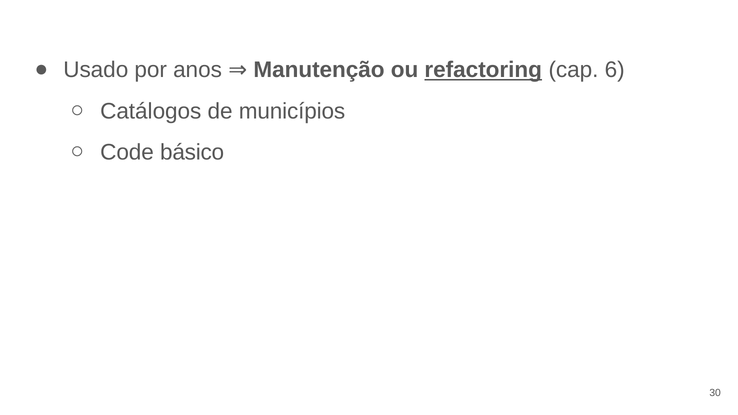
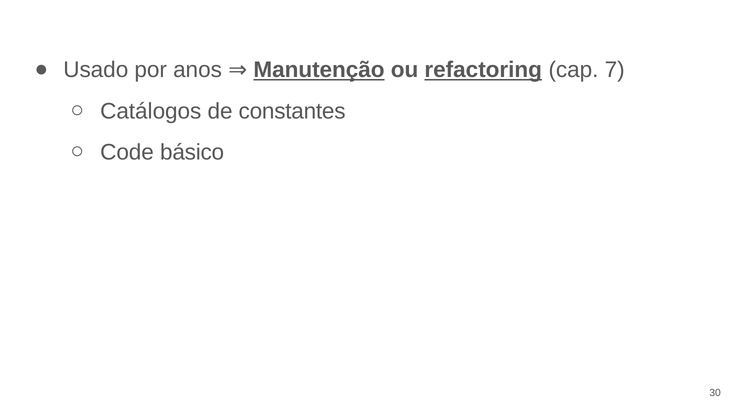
Manutenção underline: none -> present (319, 70)
6: 6 -> 7 (615, 70)
municípios: municípios -> constantes (292, 111)
